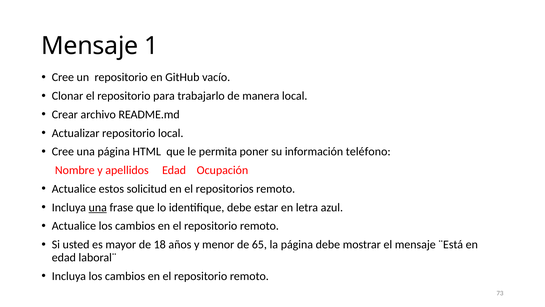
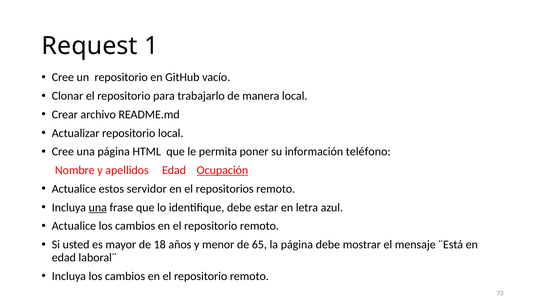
Mensaje: Mensaje -> Request (90, 46)
Ocupación underline: none -> present (222, 170)
solicitud: solicitud -> servidor (147, 189)
